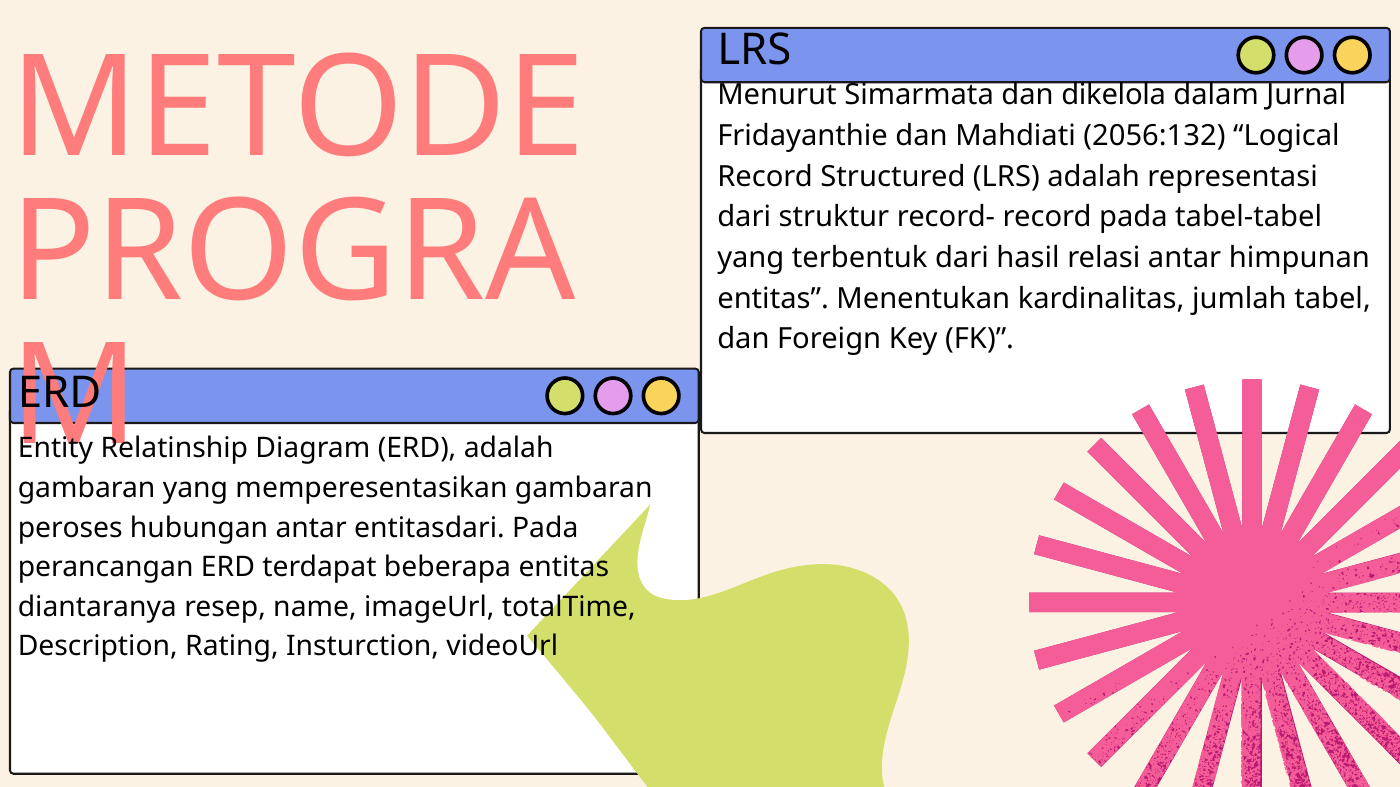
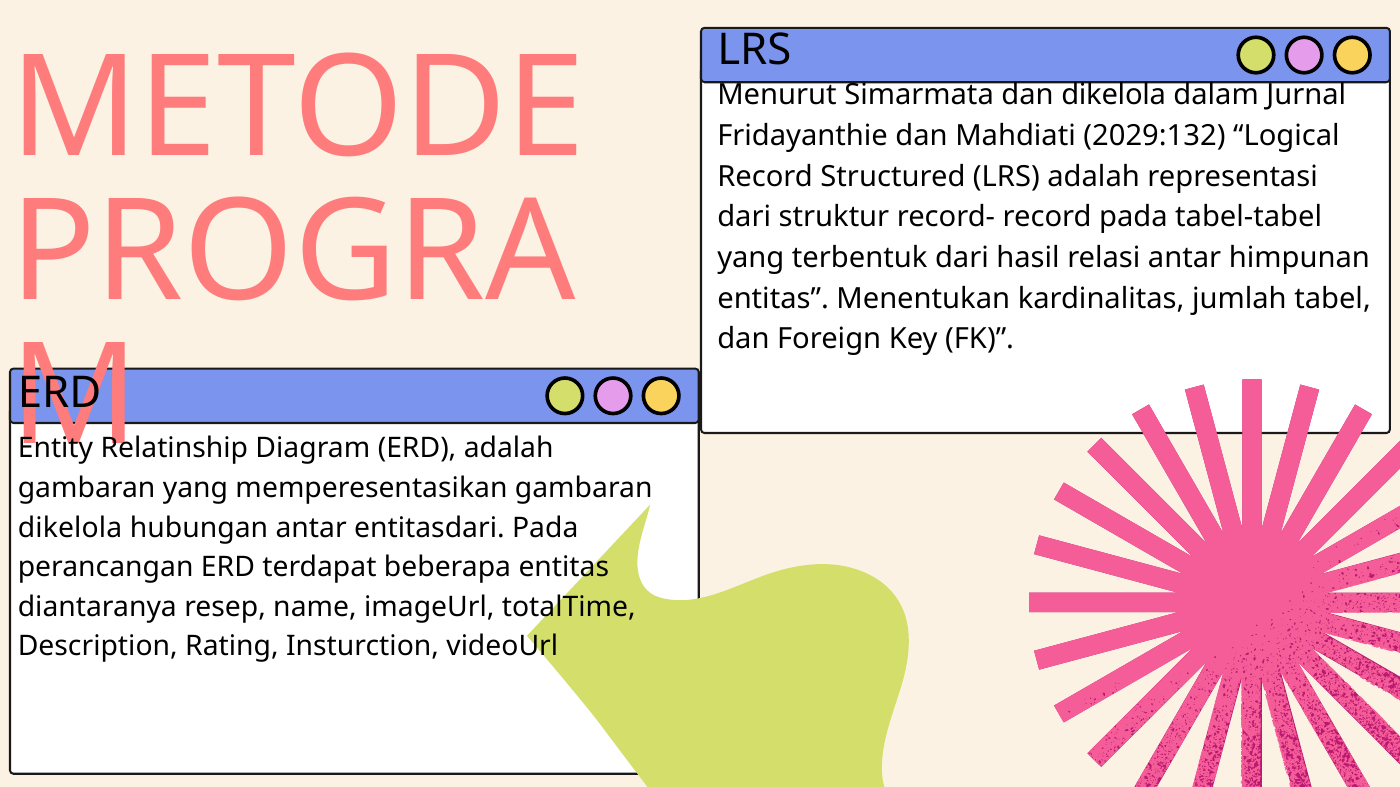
2056:132: 2056:132 -> 2029:132 (1154, 136)
peroses: peroses -> dikelola (70, 528)
